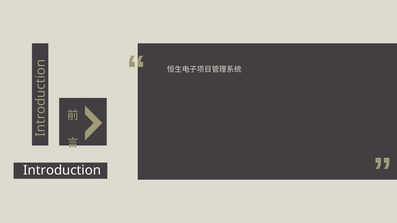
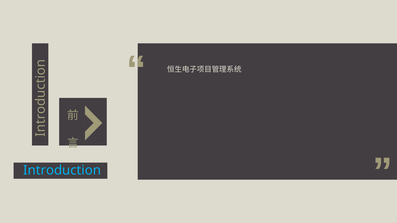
Introduction colour: white -> light blue (62, 171)
